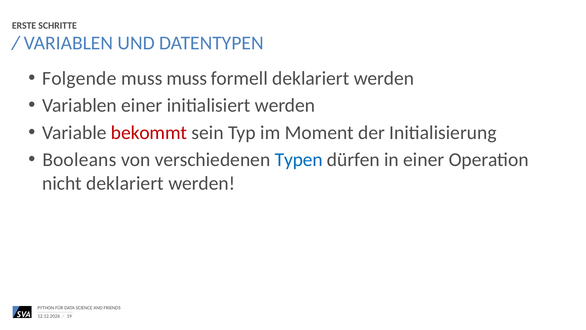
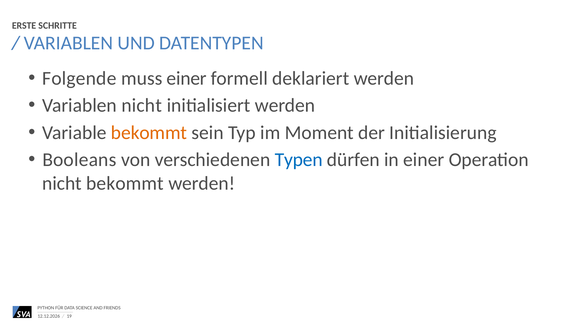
muss muss: muss -> einer (187, 78)
Variablen einer: einer -> nicht (142, 105)
bekommt colour: red -> orange (149, 132)
nicht deklariert: deklariert -> bekommt (125, 183)
